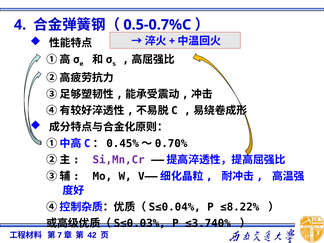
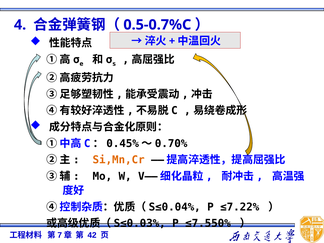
Si,Mn,Cr colour: purple -> orange (119, 160)
≤8.22%: ≤8.22% -> ≤7.22% (240, 207)
≤3.740%: ≤3.740% -> ≤7.550% (208, 223)
